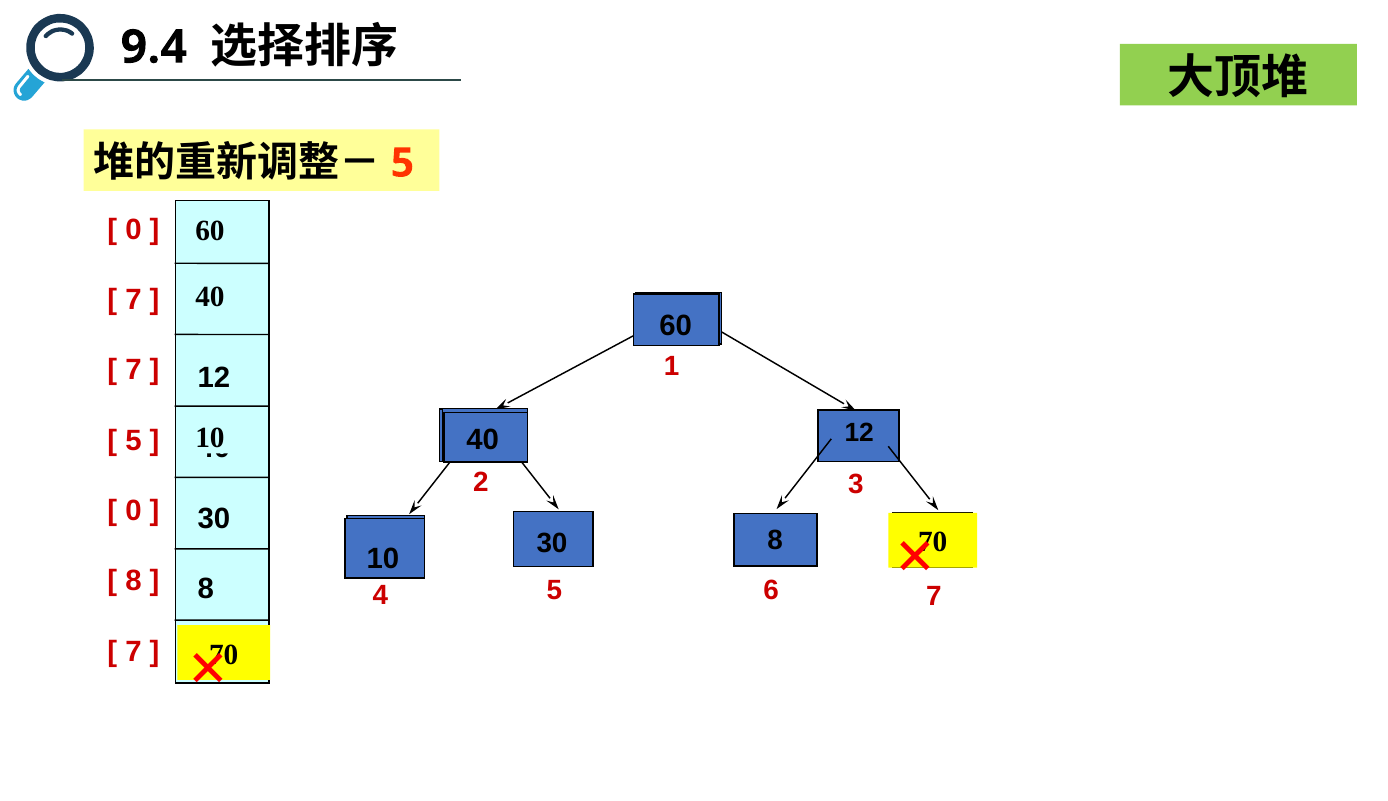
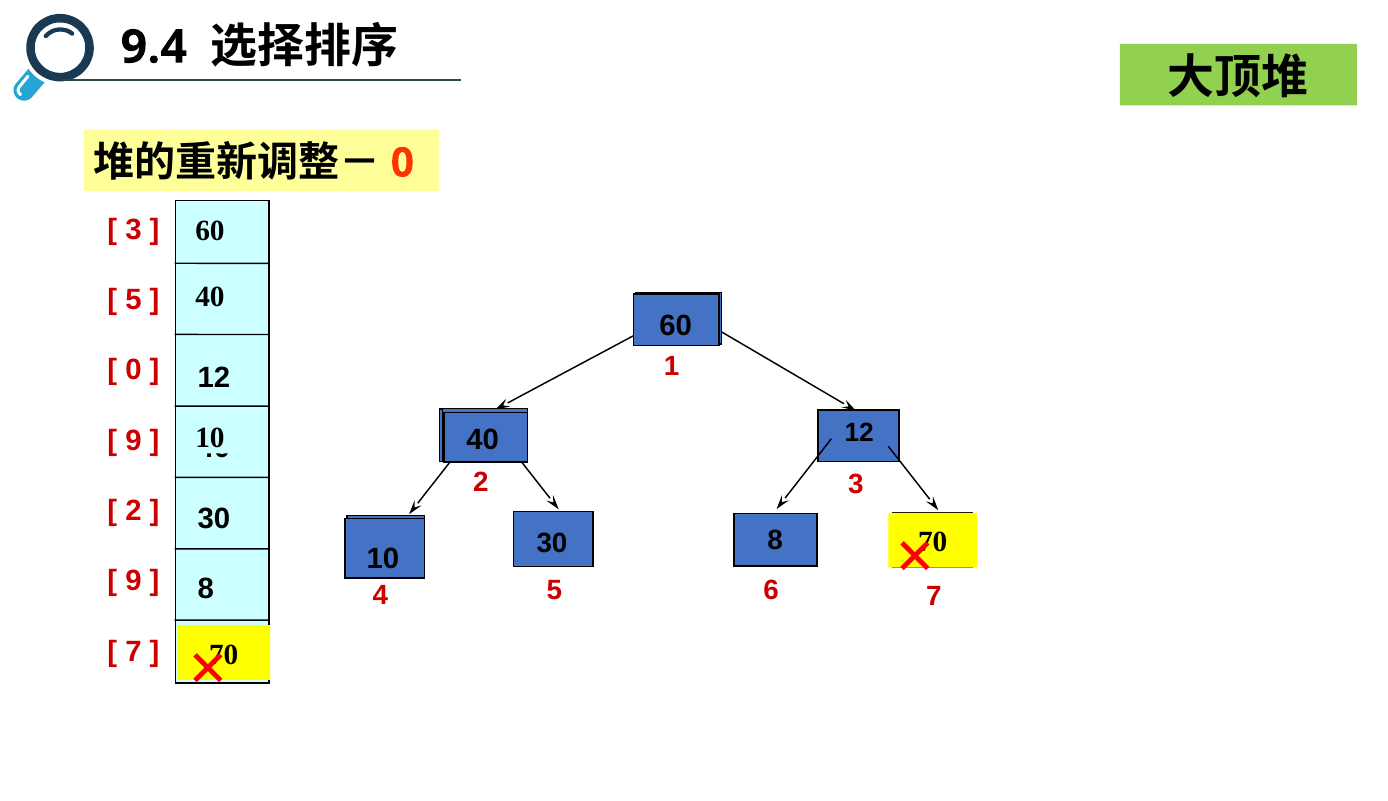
5: 5 -> 0 (402, 163)
0: 0 -> 3 (133, 230)
7: 7 -> 5 (133, 300)
7: 7 -> 0 (133, 370)
5: 5 -> 9 (133, 441)
0: 0 -> 2 (133, 511)
8: 8 -> 9 (133, 582)
